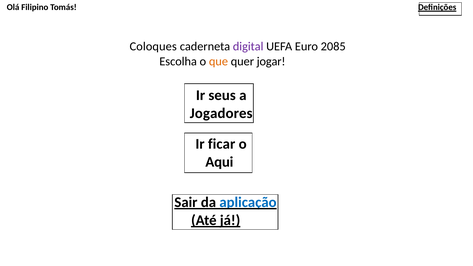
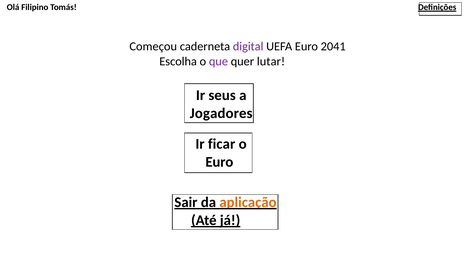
Coloques: Coloques -> Começou (153, 47)
2085: 2085 -> 2041 (333, 47)
que colour: orange -> purple (218, 61)
jogar: jogar -> lutar (271, 61)
Aqui: Aqui -> Euro (219, 162)
aplicação colour: blue -> orange (248, 202)
